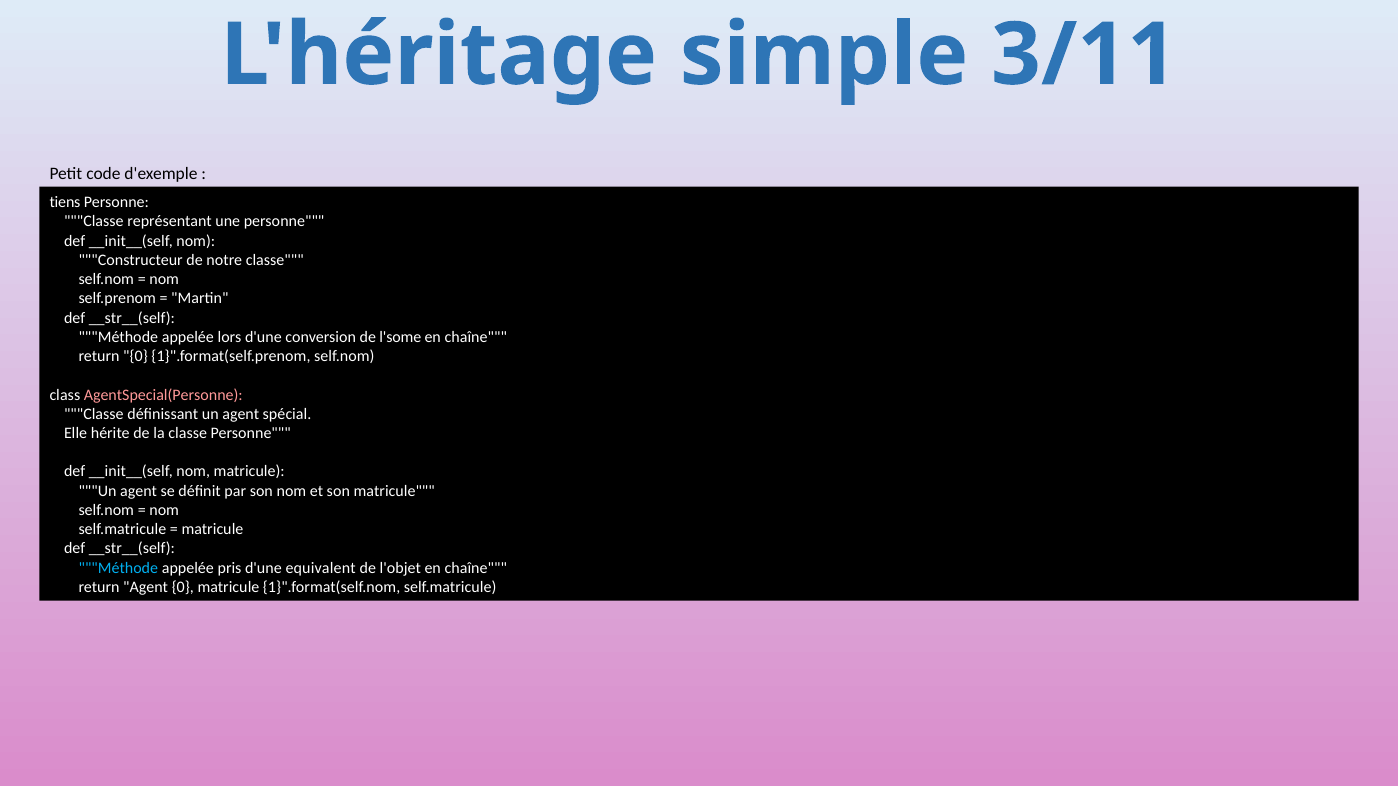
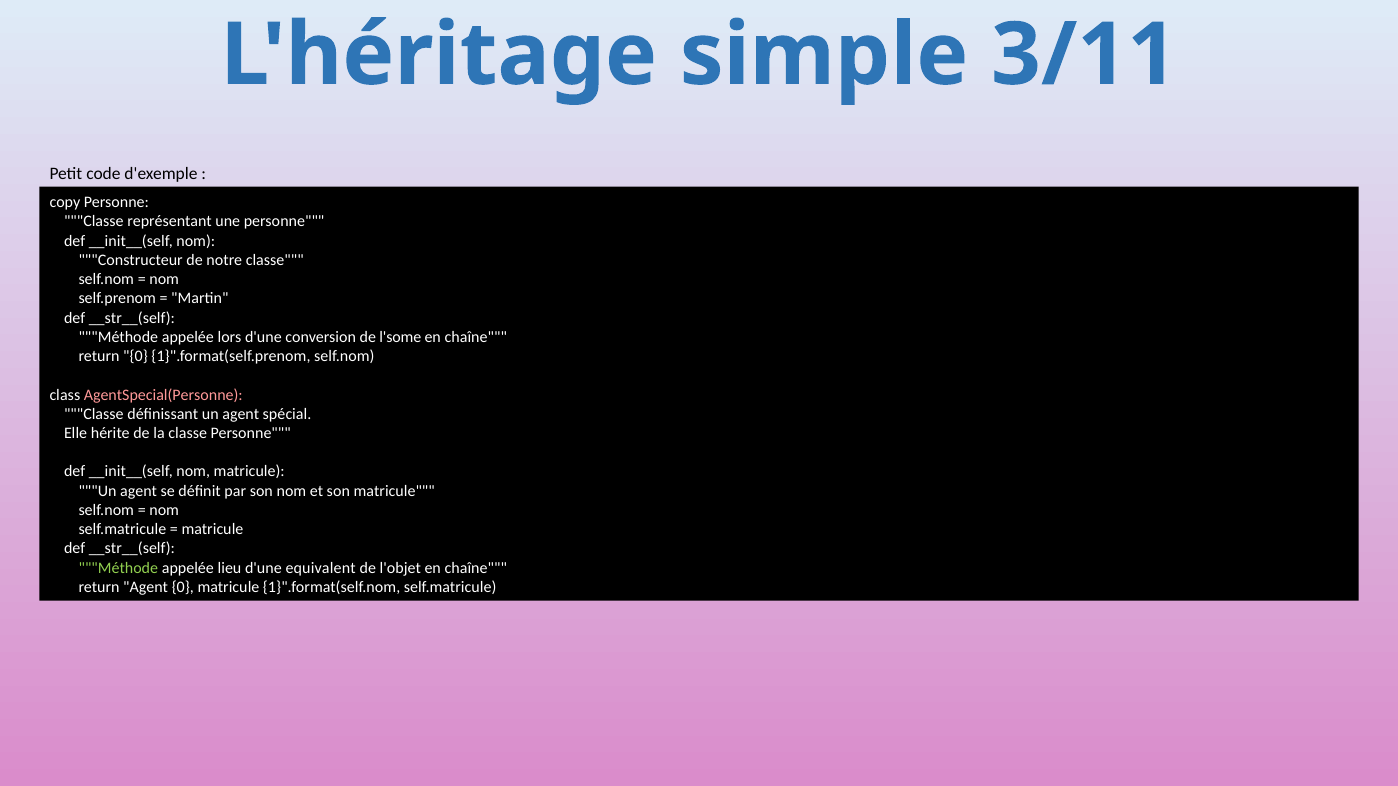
tiens: tiens -> copy (65, 203)
Méthode colour: light blue -> light green (118, 568)
pris: pris -> lieu (230, 568)
